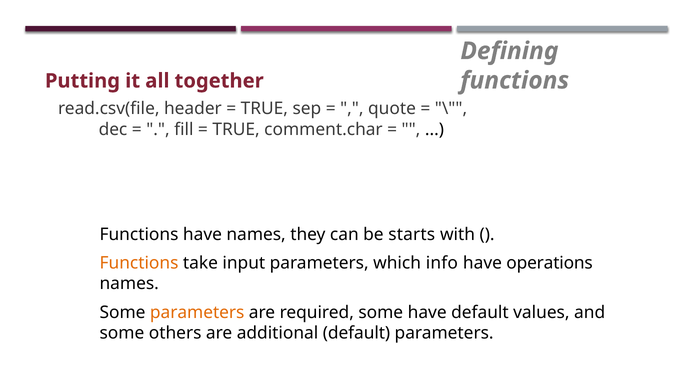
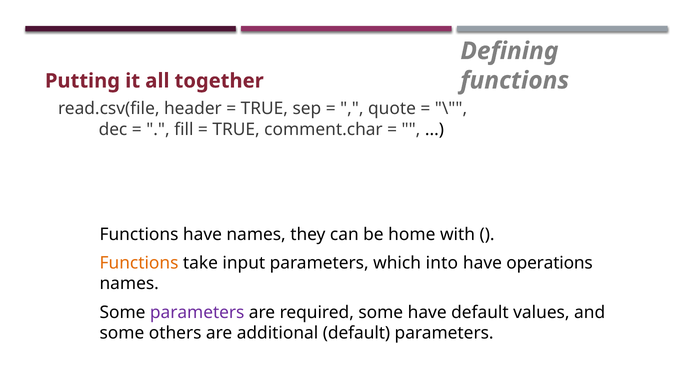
starts: starts -> home (412, 234)
info: info -> into (442, 263)
parameters colour: orange -> purple (197, 312)
